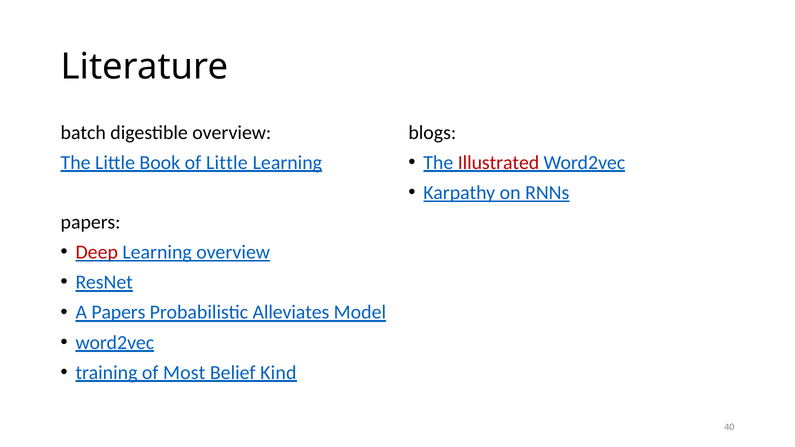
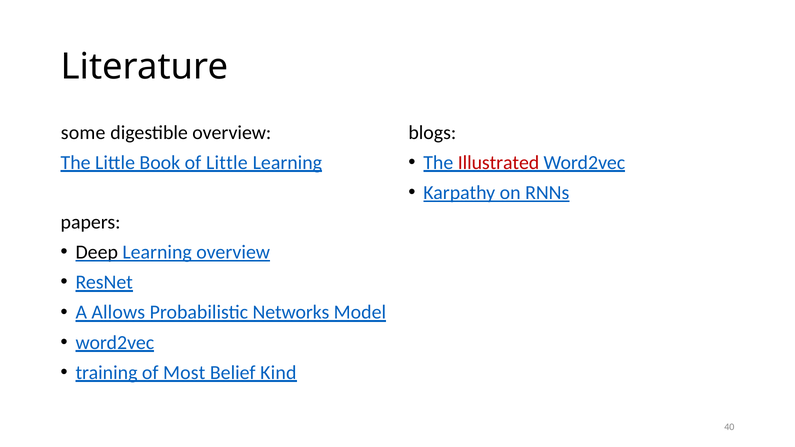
batch: batch -> some (83, 133)
Deep colour: red -> black (97, 252)
A Papers: Papers -> Allows (118, 312)
Alleviates: Alleviates -> Networks (291, 312)
